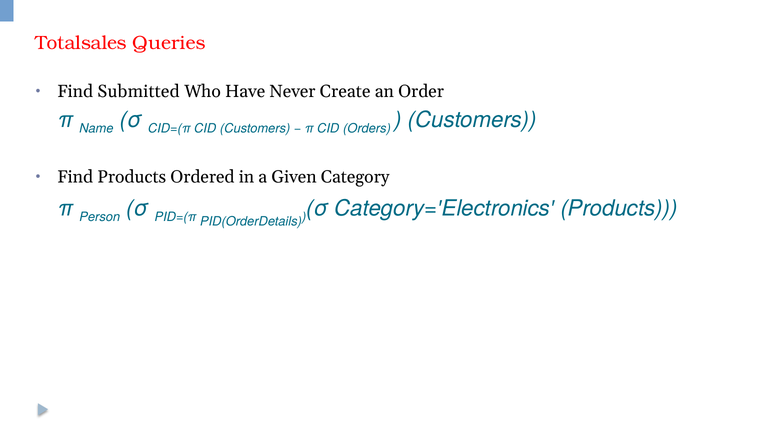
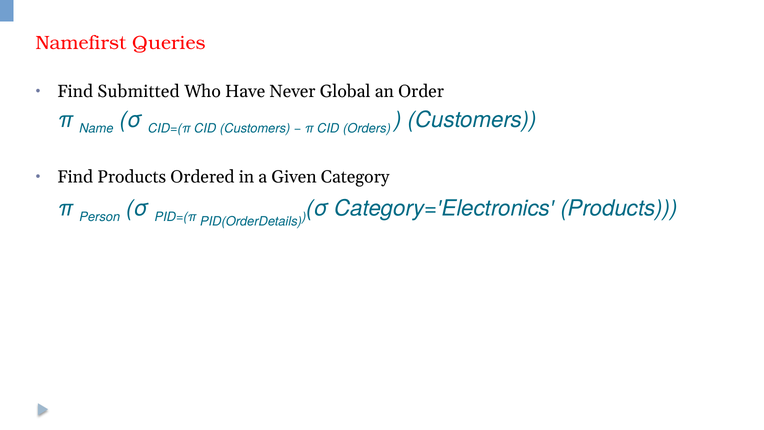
Totalsales: Totalsales -> Namefirst (81, 43)
Create: Create -> Global (345, 92)
